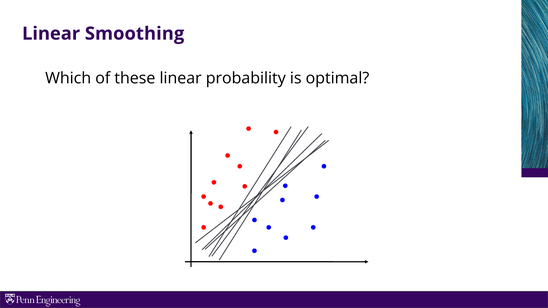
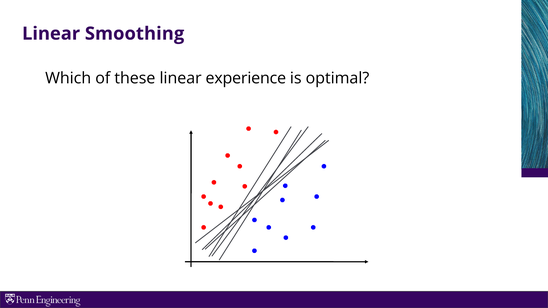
probability: probability -> experience (246, 78)
